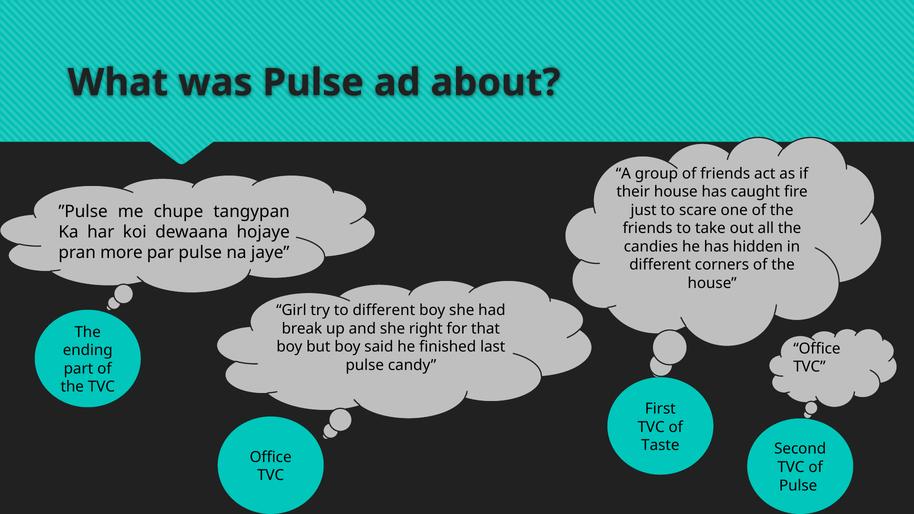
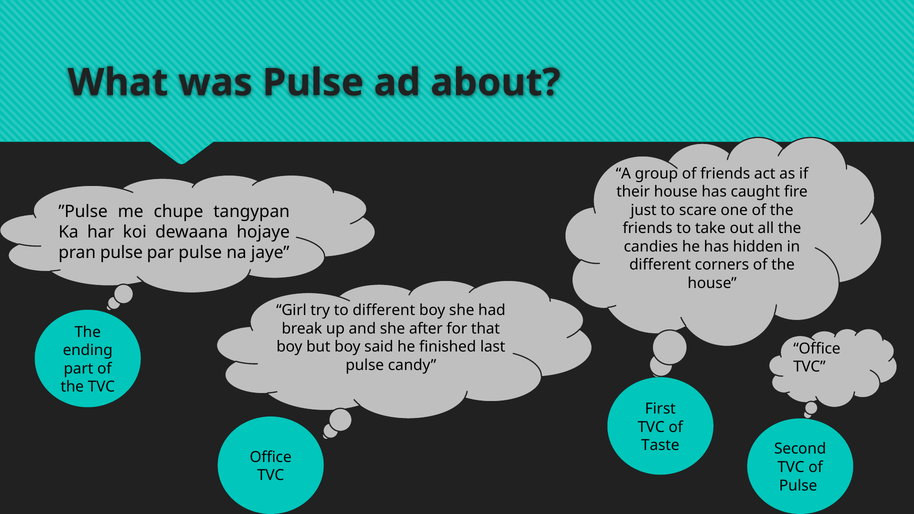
pran more: more -> pulse (121, 253)
right: right -> after (426, 329)
